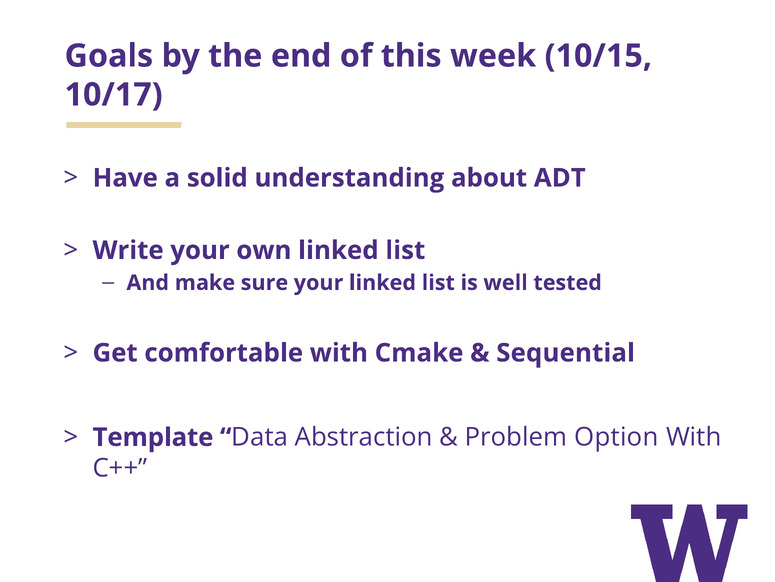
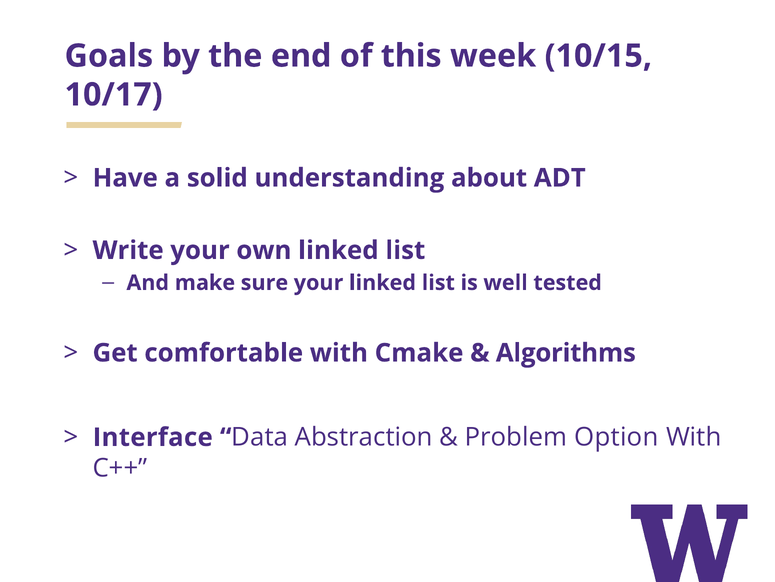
Sequential: Sequential -> Algorithms (566, 353)
Template: Template -> Interface (153, 437)
